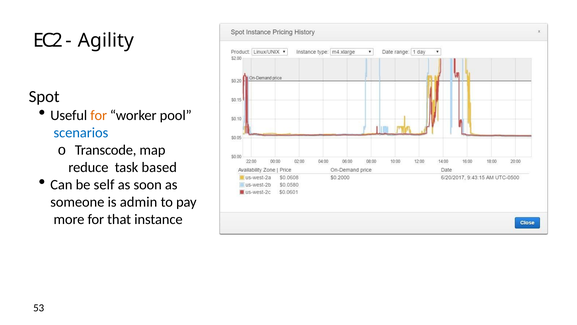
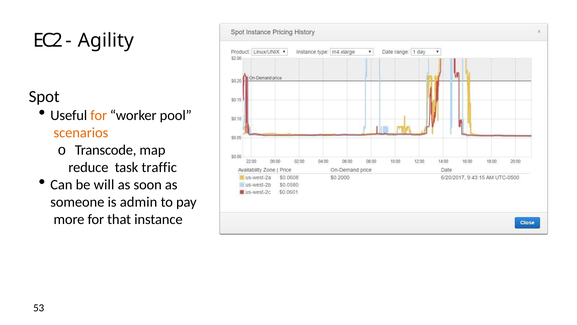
scenarios colour: blue -> orange (81, 132)
based: based -> traffic (159, 167)
self: self -> will (104, 184)
